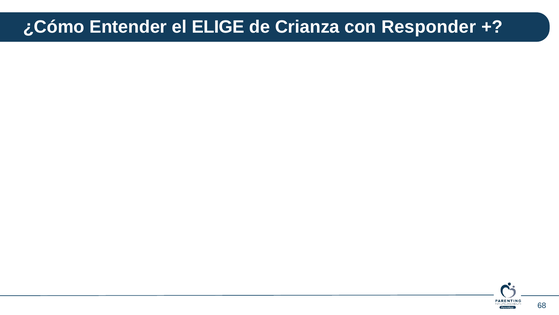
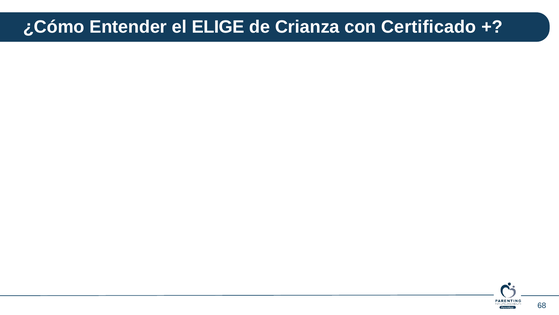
Responder: Responder -> Certificado (429, 27)
